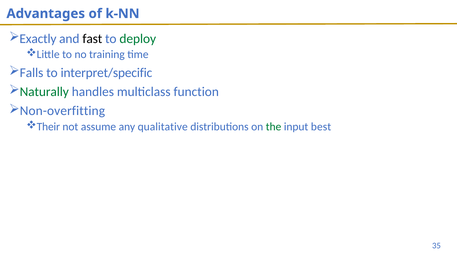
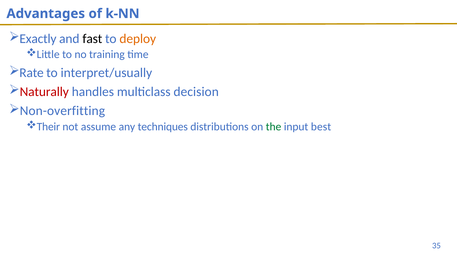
deploy colour: green -> orange (138, 39)
Falls: Falls -> Rate (32, 73)
interpret/specific: interpret/specific -> interpret/usually (106, 73)
Naturally colour: green -> red (44, 92)
function: function -> decision (196, 92)
qualitative: qualitative -> techniques (163, 127)
